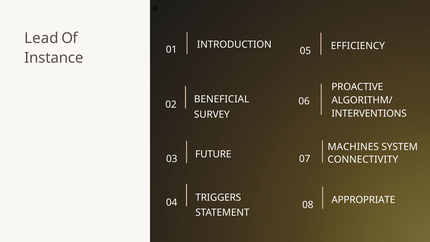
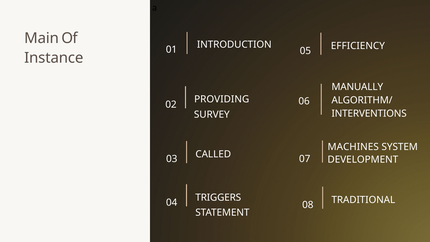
Lead: Lead -> Main (42, 38)
PROACTIVE: PROACTIVE -> MANUALLY (357, 87)
BENEFICIAL: BENEFICIAL -> PROVIDING (222, 99)
FUTURE: FUTURE -> CALLED (213, 154)
CONNECTIVITY: CONNECTIVITY -> DEVELOPMENT (363, 159)
APPROPRIATE: APPROPRIATE -> TRADITIONAL (363, 200)
